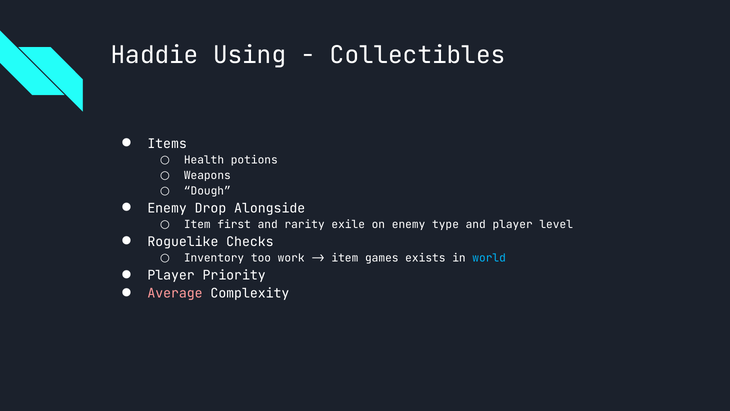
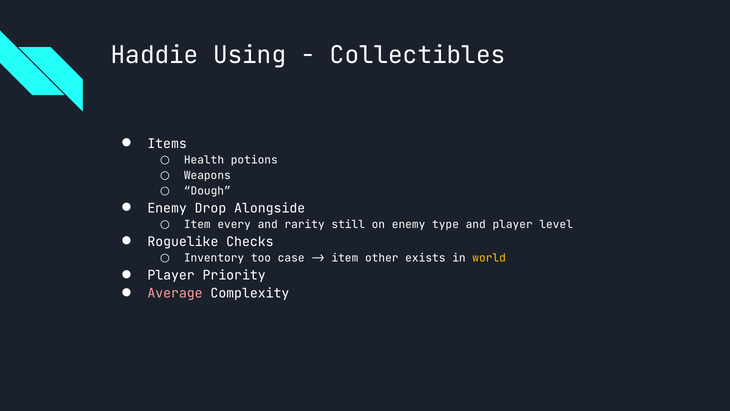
first: first -> every (234, 224)
exile: exile -> still (348, 224)
work: work -> case (291, 258)
games: games -> other (382, 258)
world colour: light blue -> yellow (489, 258)
